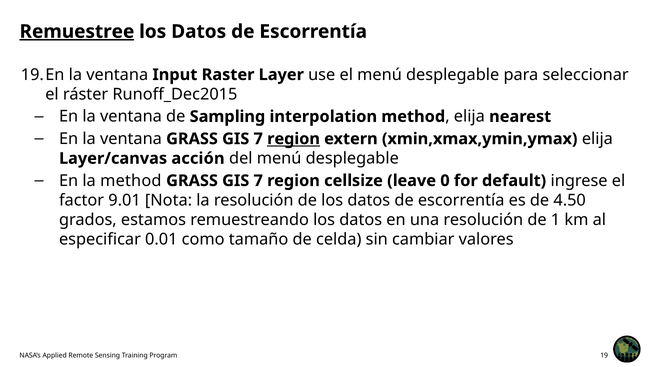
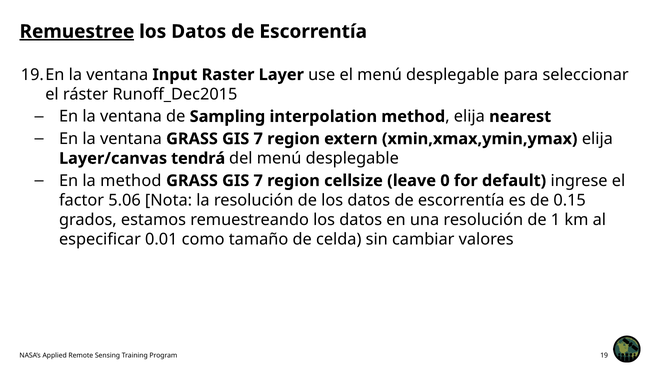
region underline: present -> none (294, 139)
acción: acción -> tendrá (198, 159)
9.01: 9.01 -> 5.06 (125, 200)
4.50: 4.50 -> 0.15 (570, 200)
